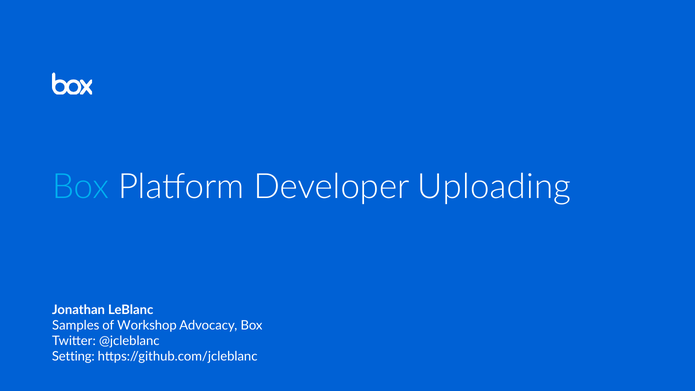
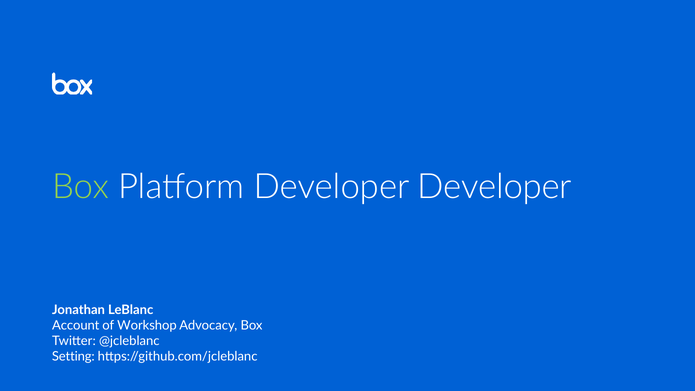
Box colour: light blue -> light green (81, 187)
Developer Uploading: Uploading -> Developer (495, 187)
Samples: Samples -> Account (76, 325)
